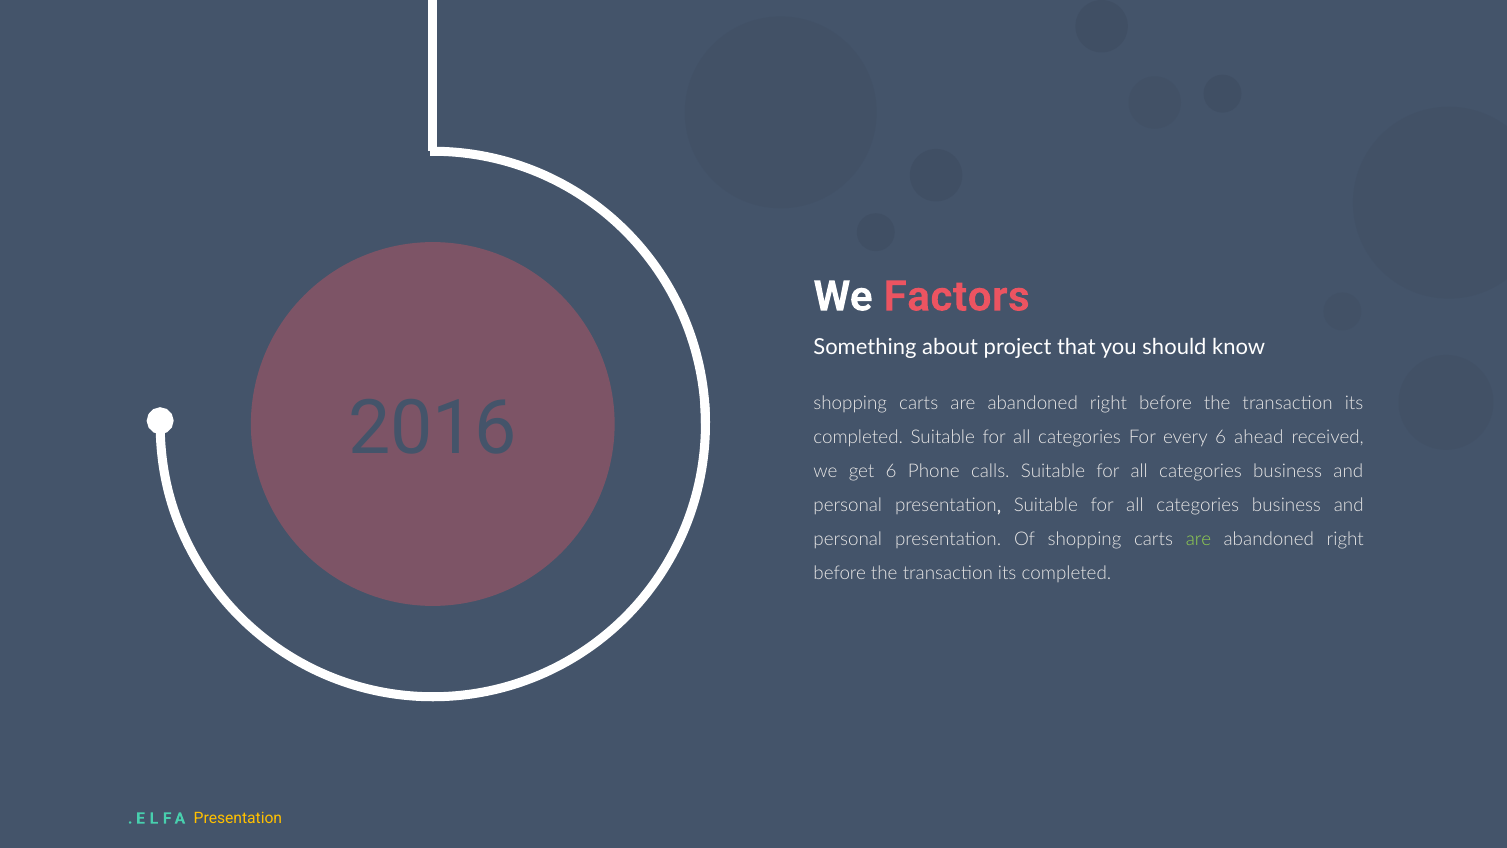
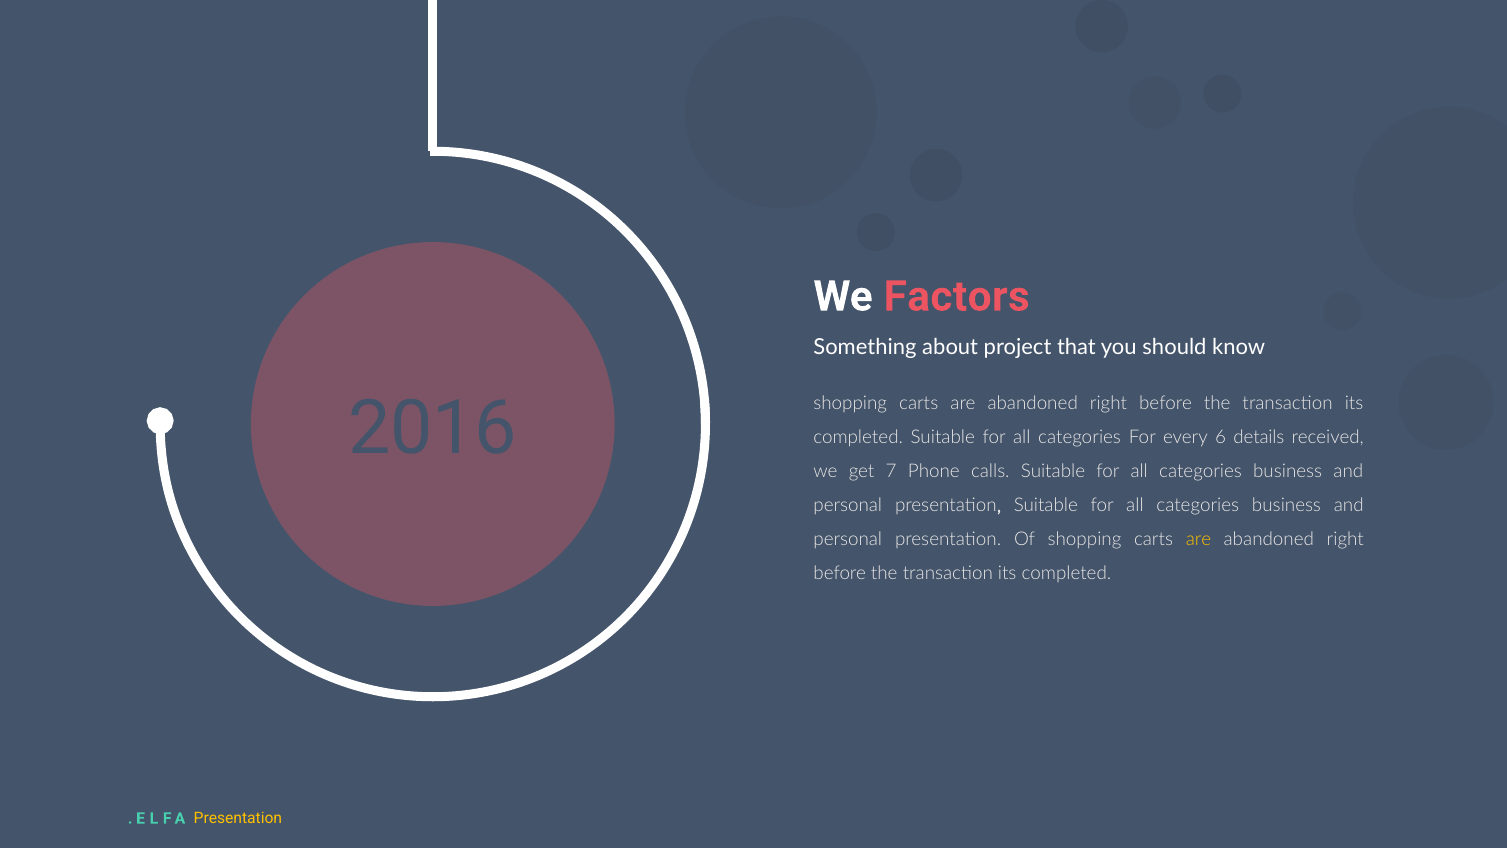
ahead: ahead -> details (1259, 437)
get 6: 6 -> 7 (891, 471)
are colour: light green -> yellow (1199, 539)
